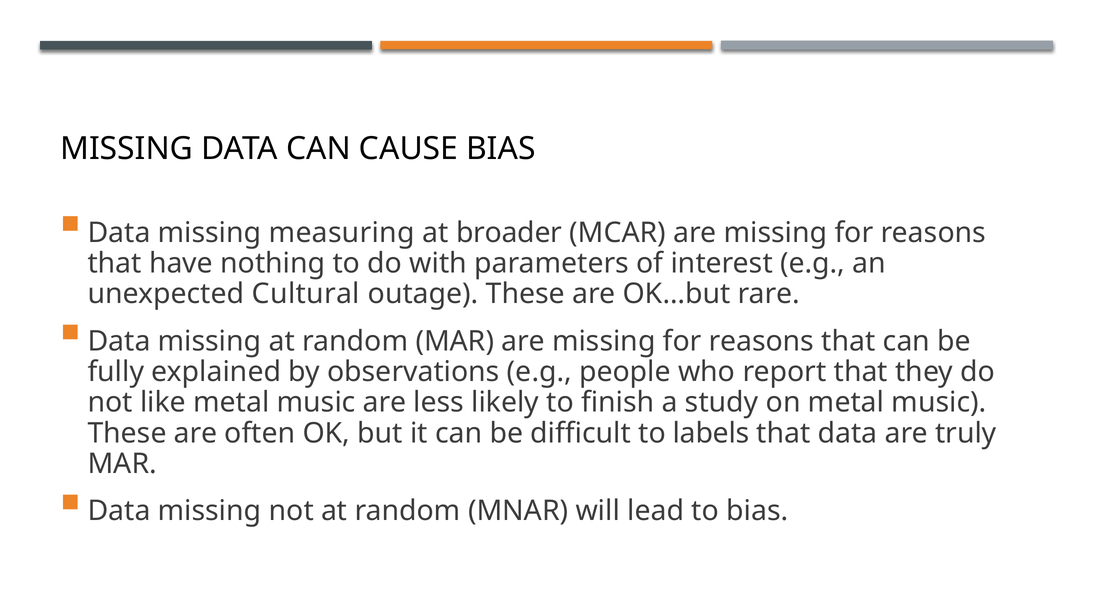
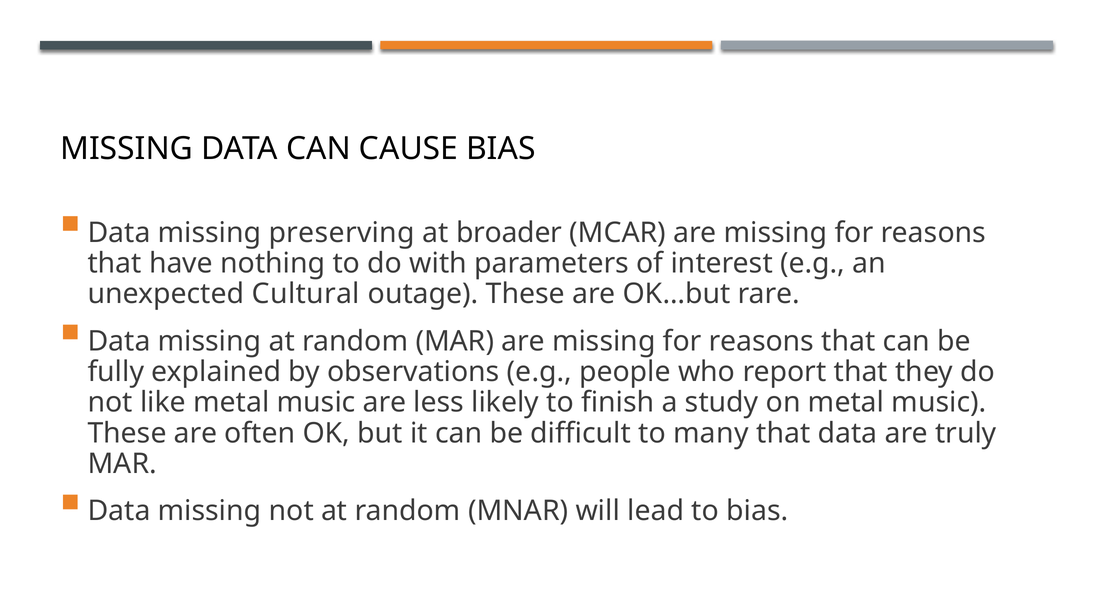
measuring: measuring -> preserving (342, 233)
labels: labels -> many (711, 433)
